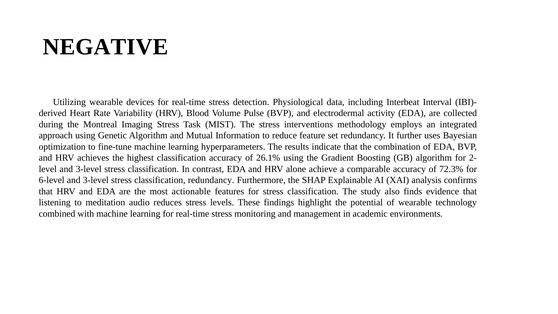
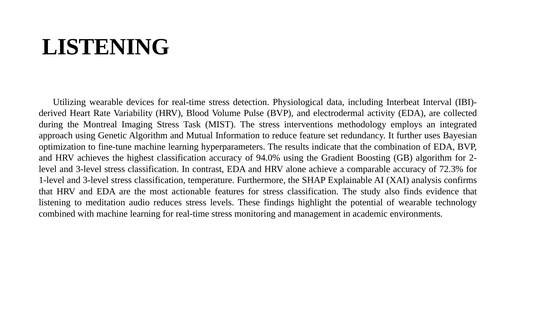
NEGATIVE: NEGATIVE -> LISTENING (106, 47)
26.1%: 26.1% -> 94.0% (268, 158)
6-level: 6-level -> 1-level (52, 180)
classification redundancy: redundancy -> temperature (211, 180)
